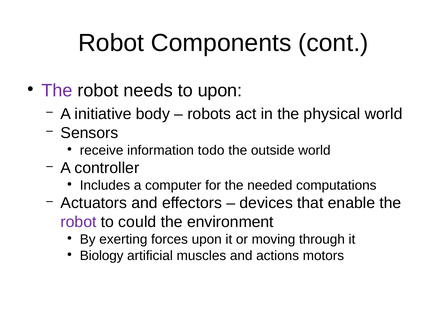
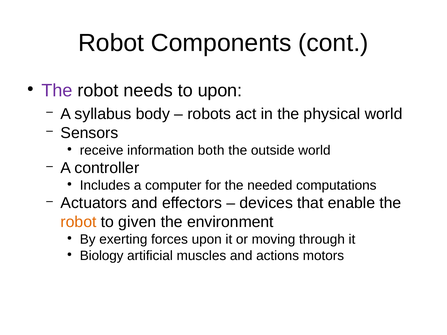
initiative: initiative -> syllabus (103, 114)
todo: todo -> both (211, 150)
robot colour: purple -> orange (79, 222)
could: could -> given (137, 222)
